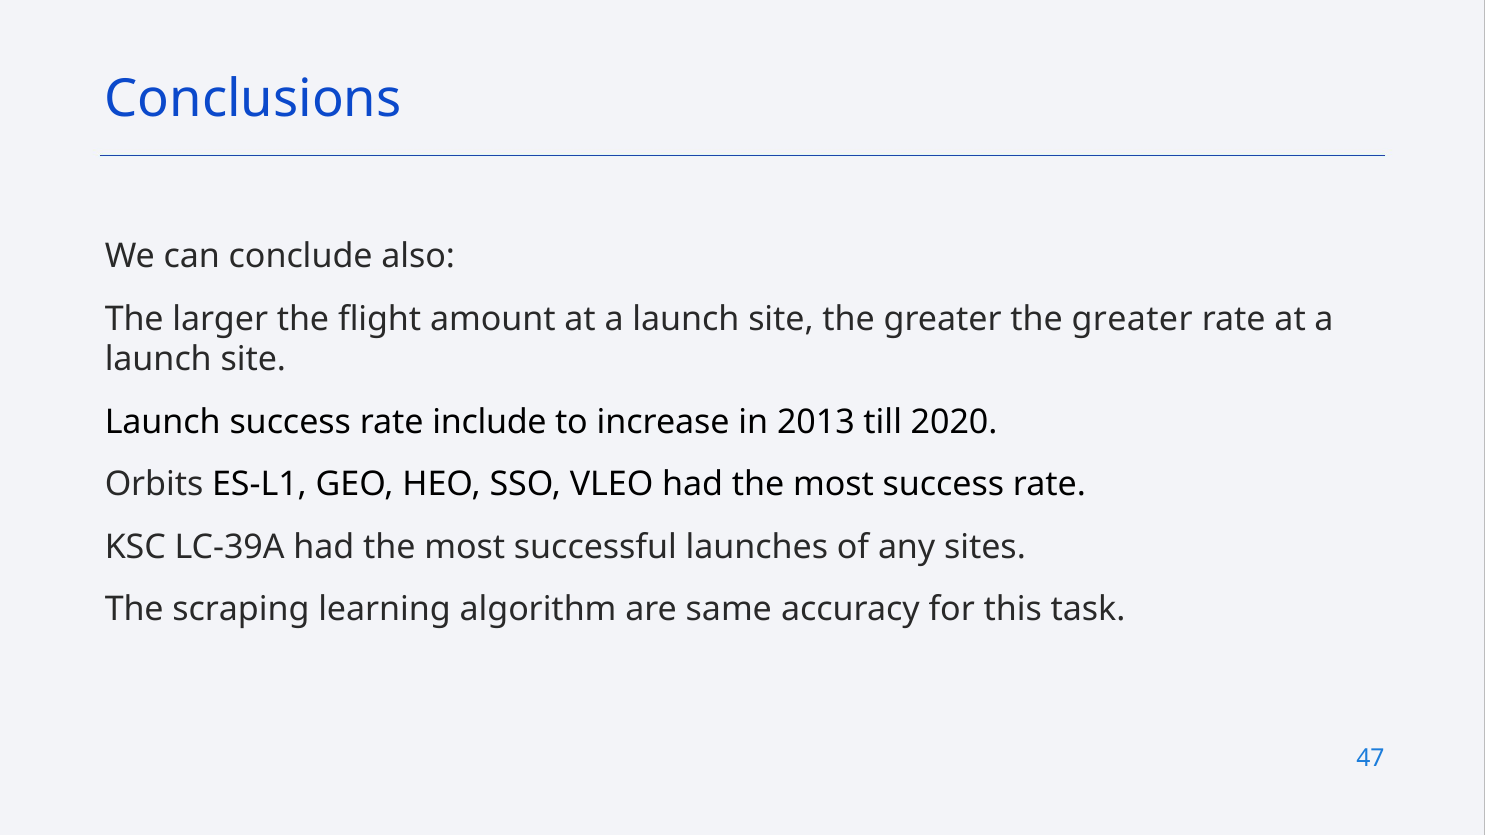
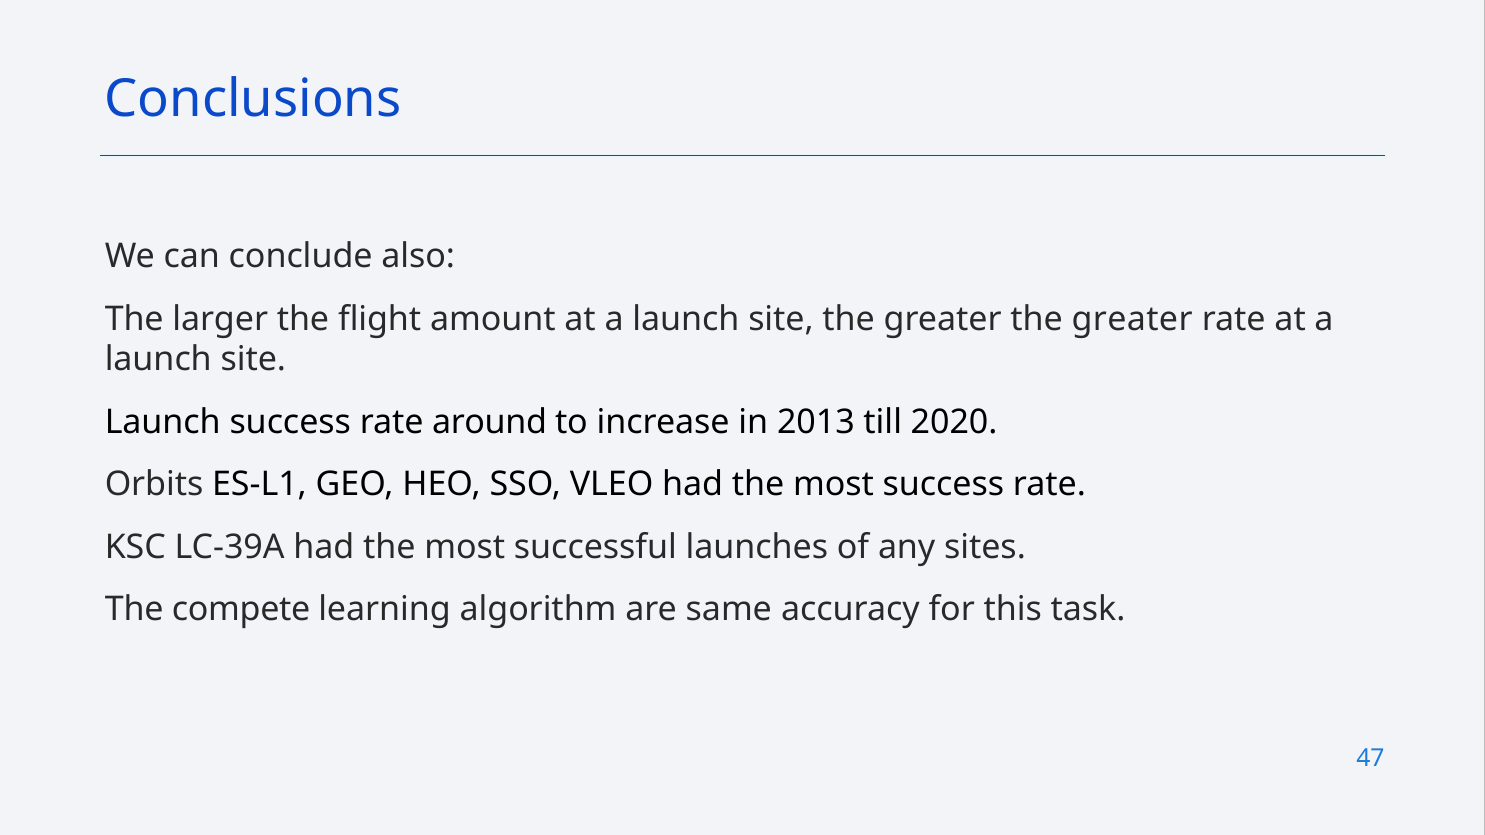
include: include -> around (490, 422)
scraping: scraping -> compete (241, 610)
